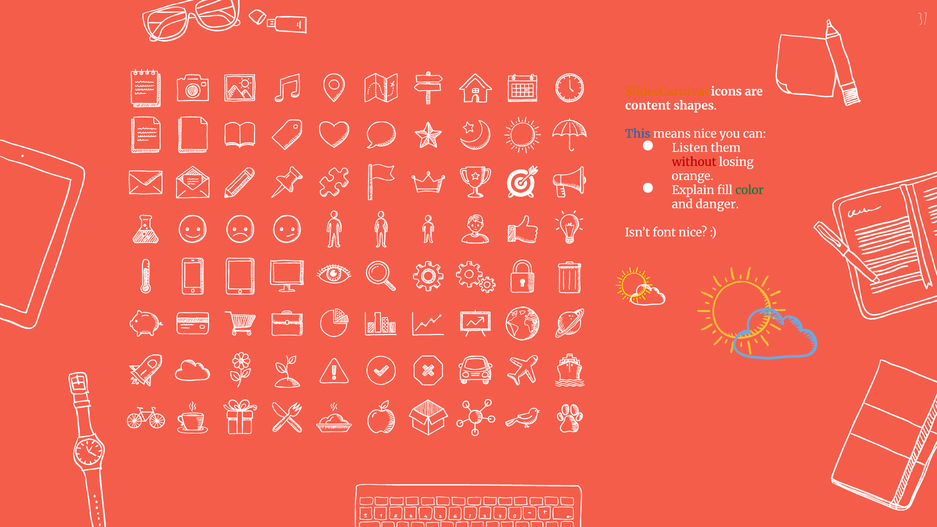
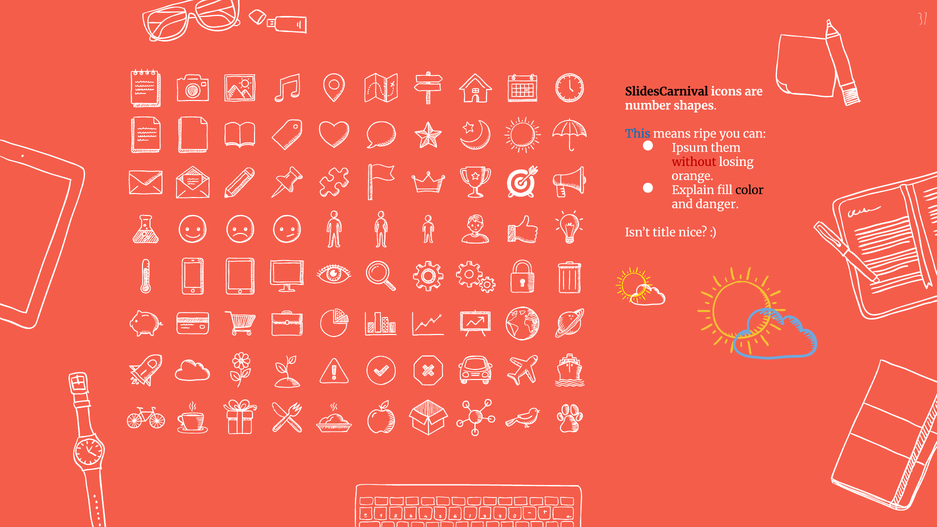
SlidesCarnival colour: orange -> black (667, 92)
content: content -> number (648, 106)
means nice: nice -> ripe (705, 134)
Listen: Listen -> Ipsum (690, 148)
color colour: green -> black (750, 190)
font: font -> title (664, 233)
